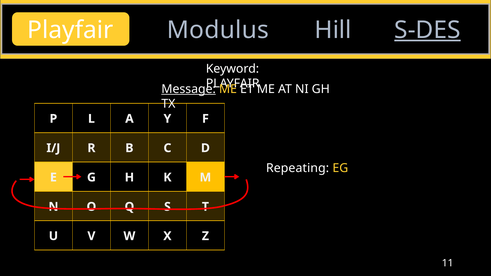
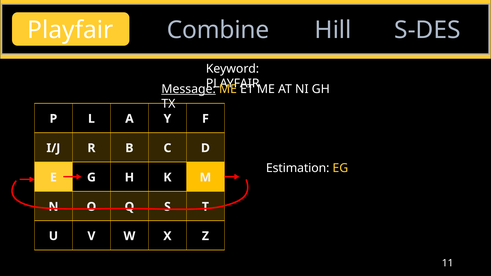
Modulus: Modulus -> Combine (218, 30)
S-DES underline: present -> none (427, 30)
Repeating: Repeating -> Estimation (298, 168)
